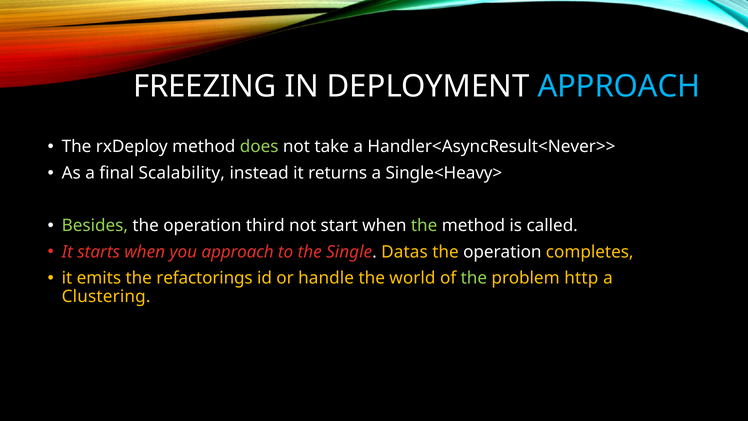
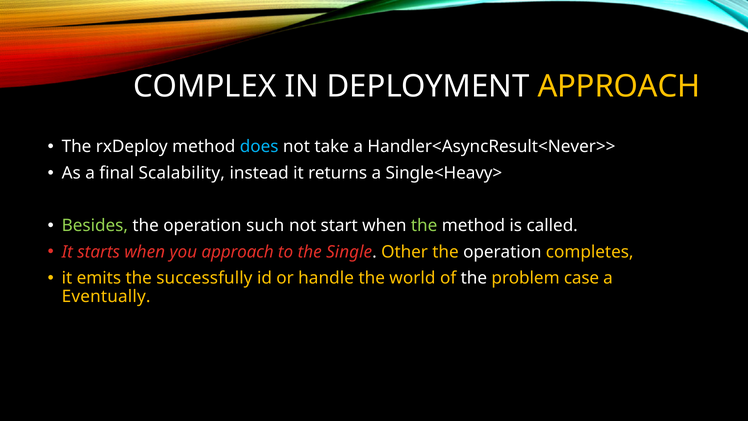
FREEZING: FREEZING -> COMPLEX (205, 86)
APPROACH colour: light blue -> yellow (619, 86)
does colour: light green -> light blue (259, 147)
third: third -> such (265, 225)
Datas: Datas -> Other (405, 252)
refactorings: refactorings -> successfully (204, 278)
the colour: light green -> white (474, 278)
http: http -> case (581, 278)
Clustering: Clustering -> Eventually (106, 297)
